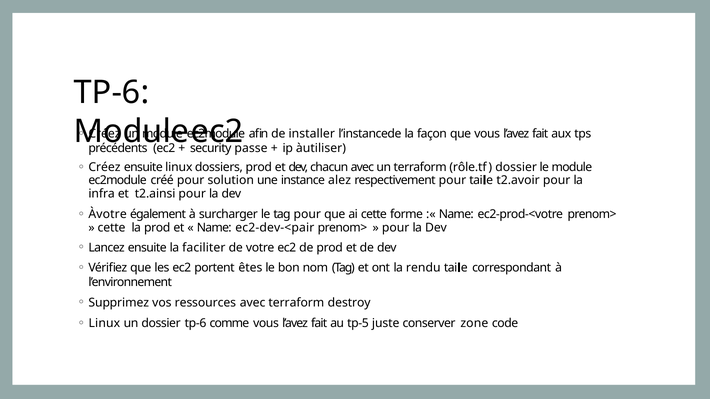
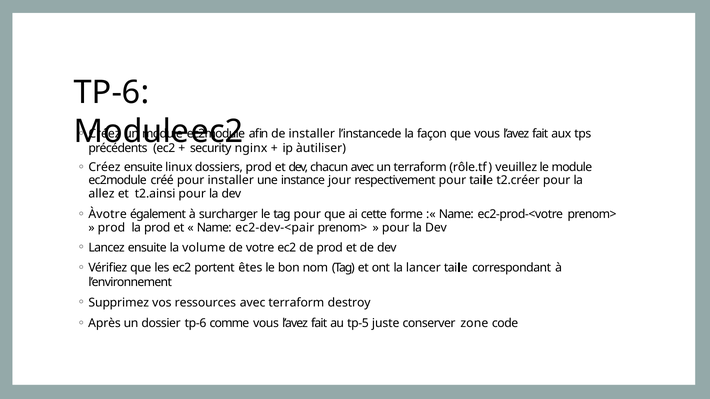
passe: passe -> nginx (251, 148)
dossier: dossier -> veuillez (516, 167)
pour solution: solution -> installer (231, 180)
alez: alez -> jour (340, 180)
t2.avoir: t2.avoir -> t2.créer (518, 180)
infra: infra -> allez (101, 194)
cette: cette -> prod (111, 228)
faciliter: faciliter -> volume (204, 248)
rendu: rendu -> lancer (423, 268)
Linux: Linux -> Après (105, 324)
